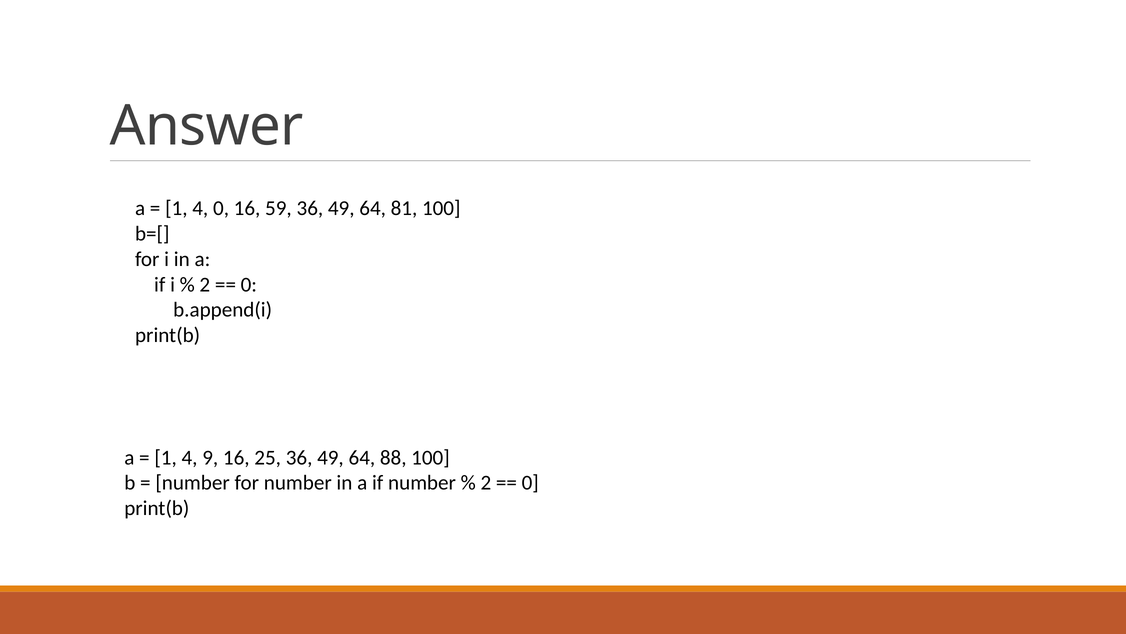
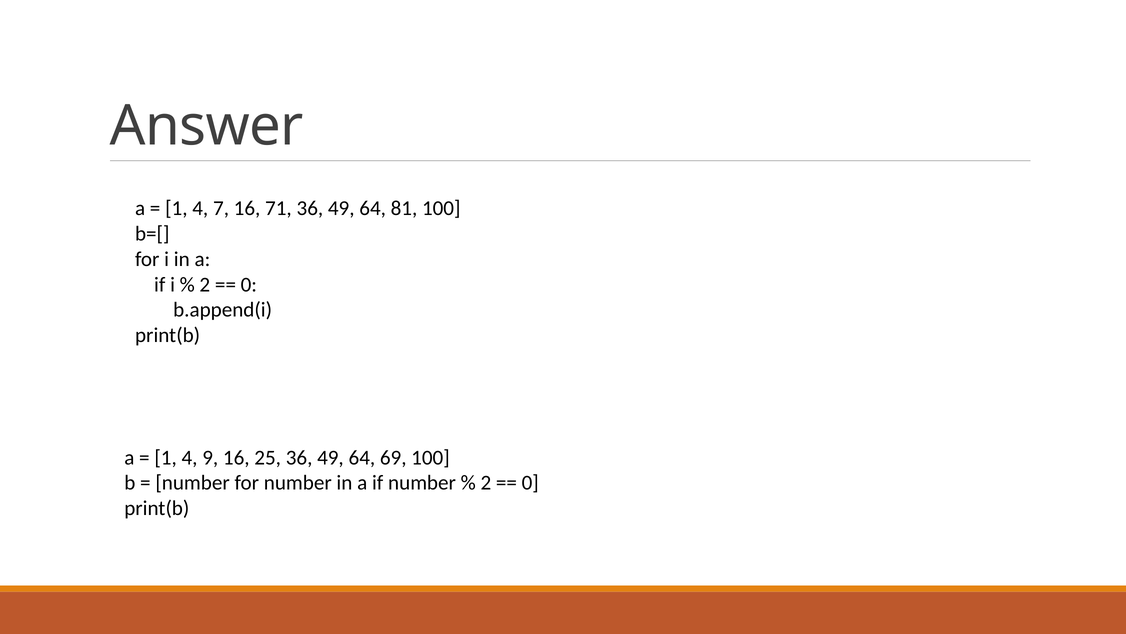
4 0: 0 -> 7 (221, 208)
59: 59 -> 71 (278, 208)
88: 88 -> 69 (393, 457)
